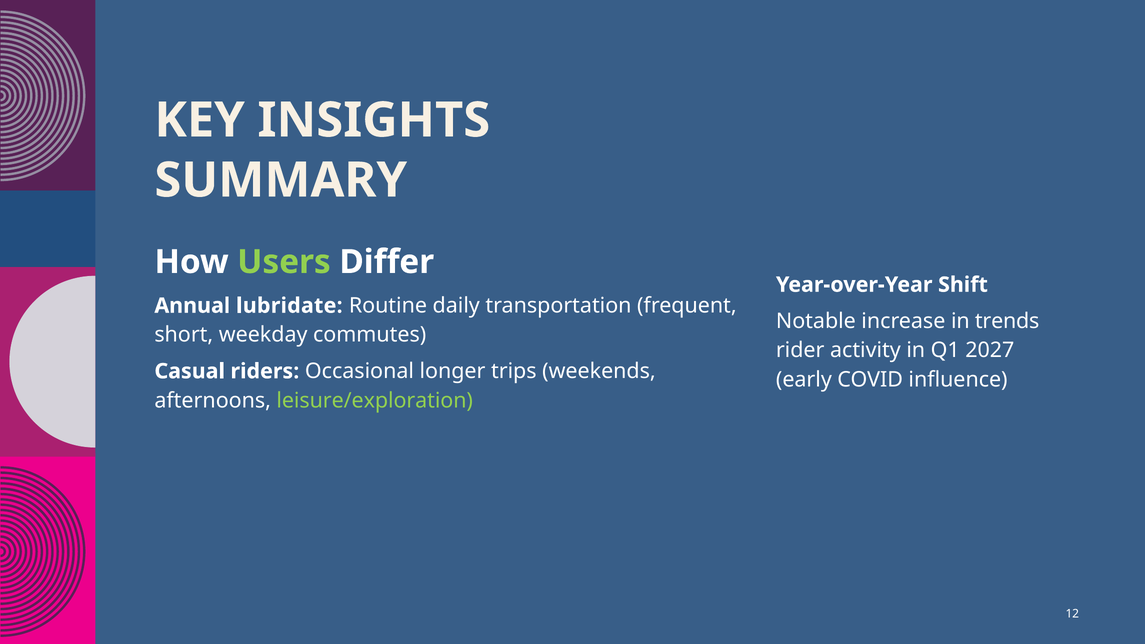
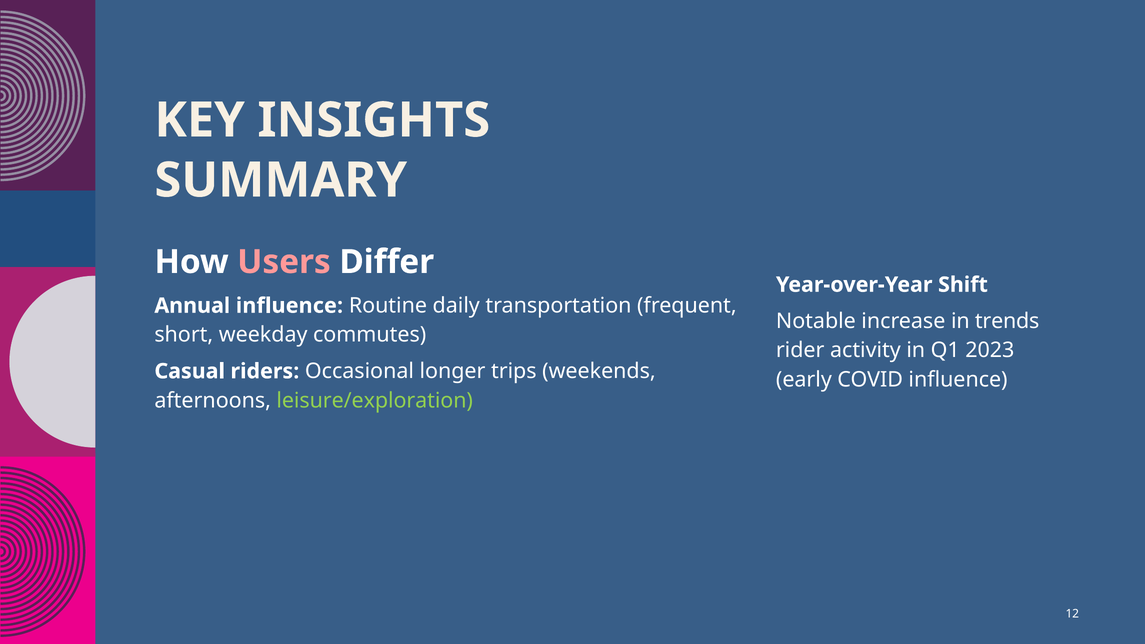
Users colour: light green -> pink (284, 262)
Annual lubridate: lubridate -> influence (289, 306)
2027: 2027 -> 2023 (990, 350)
